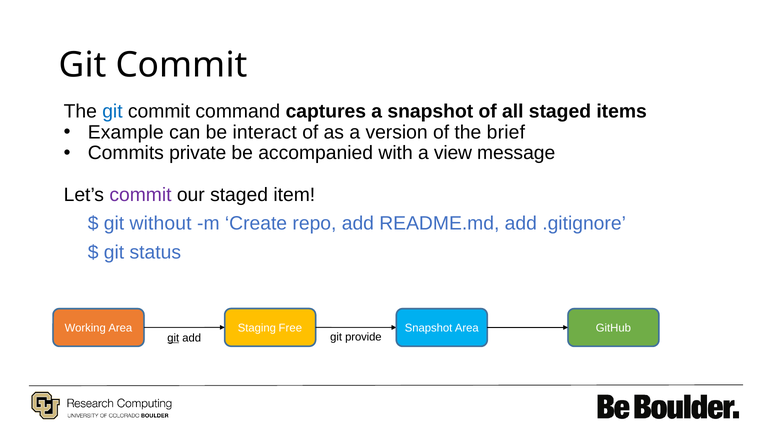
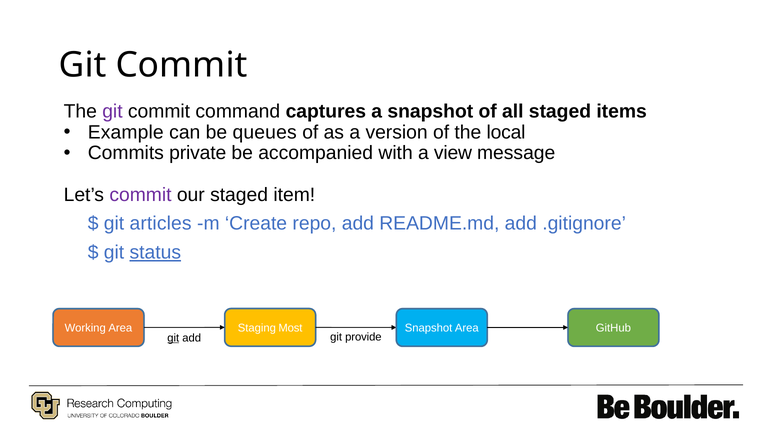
git colour: blue -> purple (112, 111)
interact: interact -> queues (265, 132)
brief: brief -> local (506, 132)
without: without -> articles (161, 224)
status underline: none -> present (155, 253)
Free: Free -> Most (290, 328)
